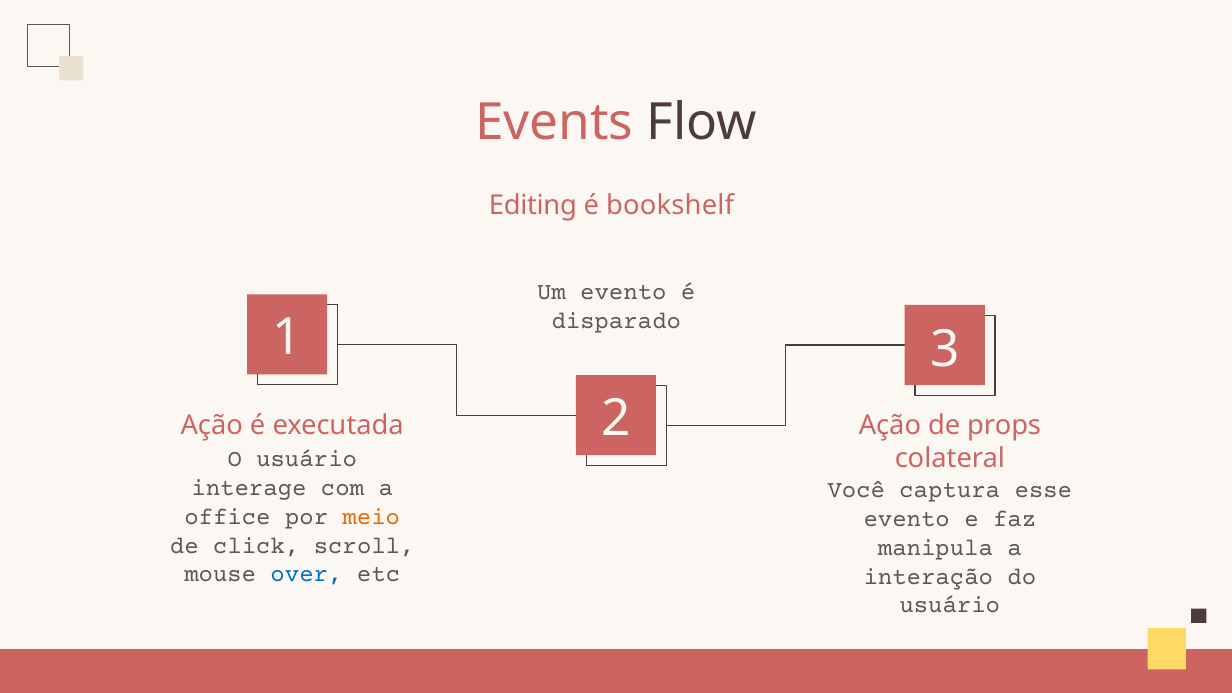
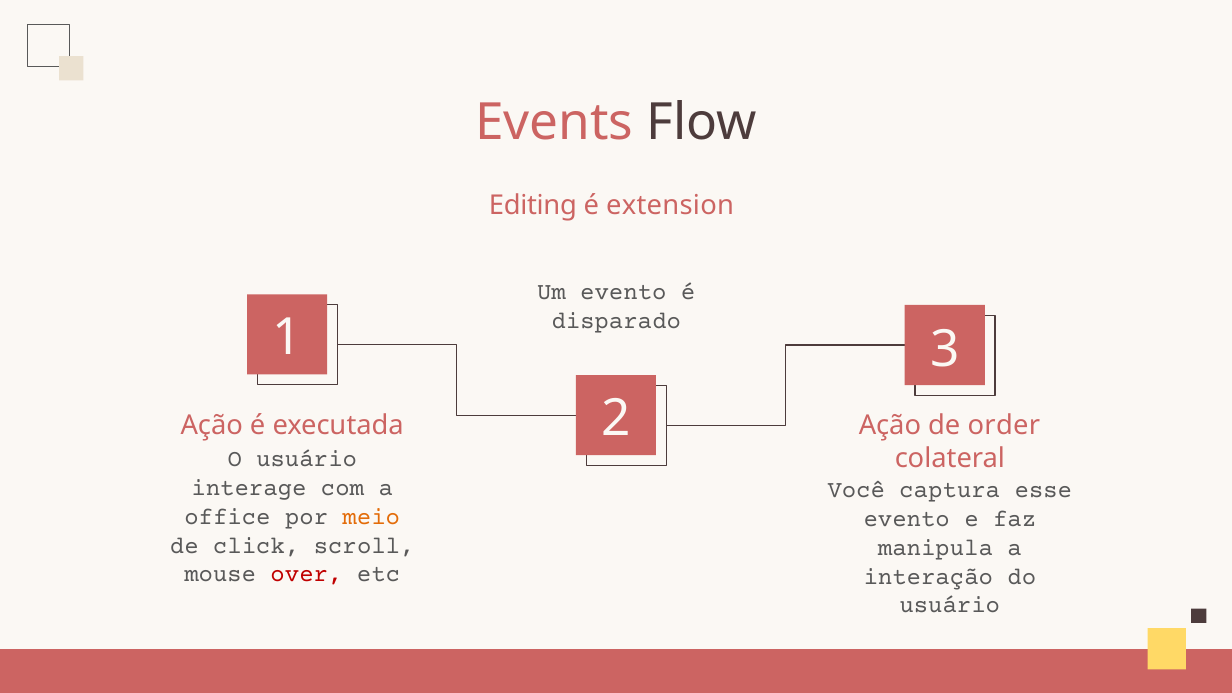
bookshelf: bookshelf -> extension (670, 205)
props: props -> order (1004, 425)
over colour: blue -> red (306, 574)
